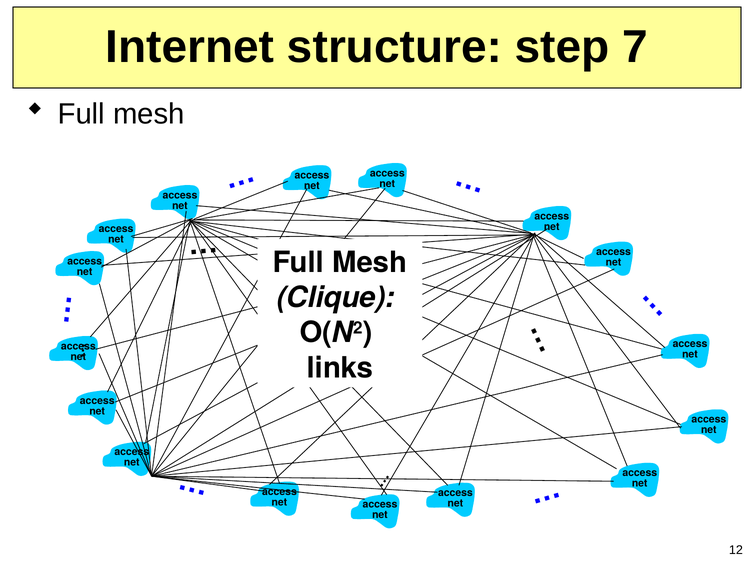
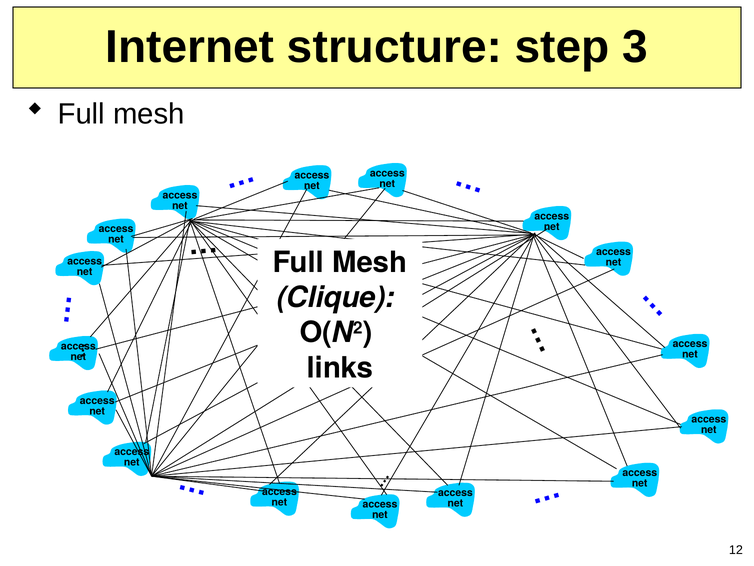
7: 7 -> 3 (635, 47)
